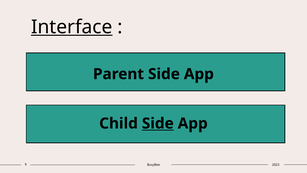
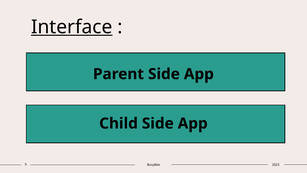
Side underline: present -> none (158, 123)
